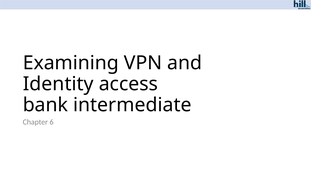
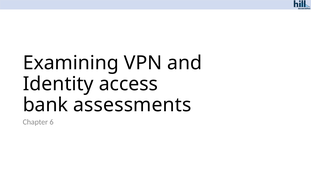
intermediate: intermediate -> assessments (132, 105)
